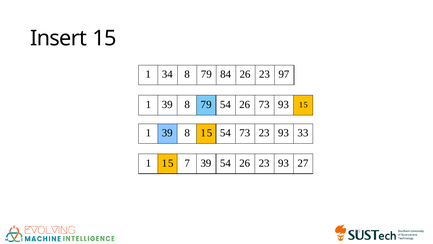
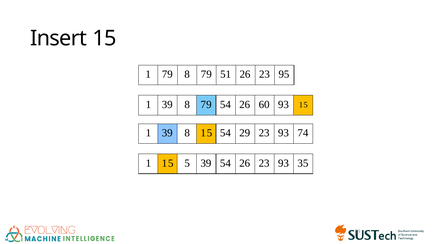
1 34: 34 -> 79 (167, 74)
84: 84 -> 51 (226, 74)
97: 97 -> 95 (284, 74)
26 73: 73 -> 60 (264, 104)
54 73: 73 -> 29 (245, 133)
33: 33 -> 74 (303, 133)
7: 7 -> 5 (187, 163)
27: 27 -> 35 (303, 163)
